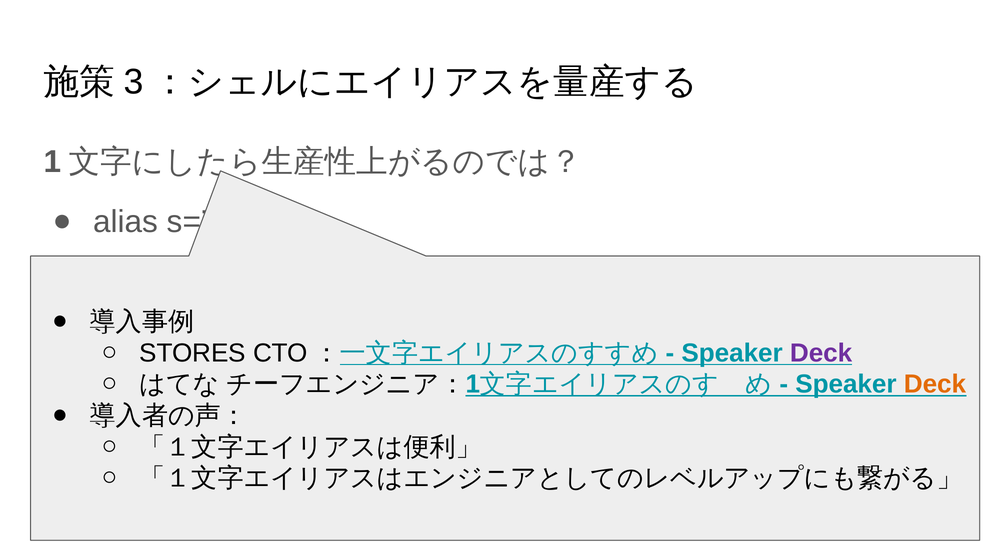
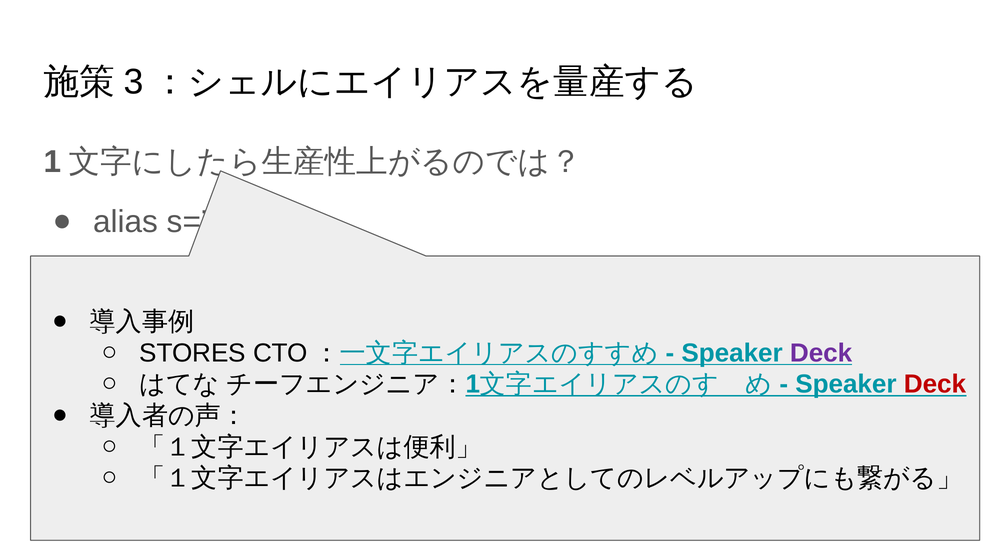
Deck colour: orange -> red (935, 384)
